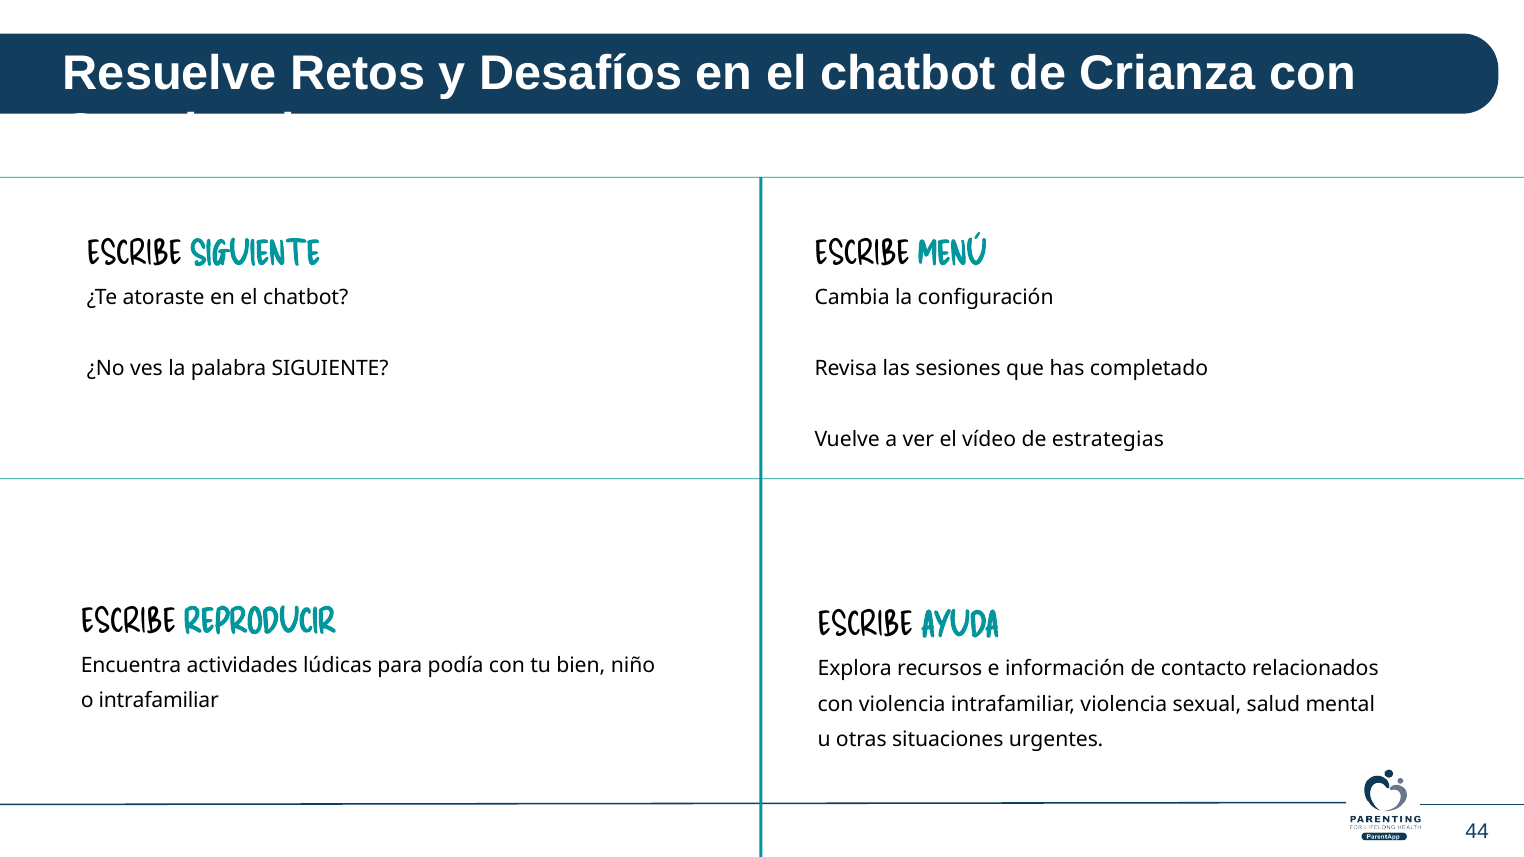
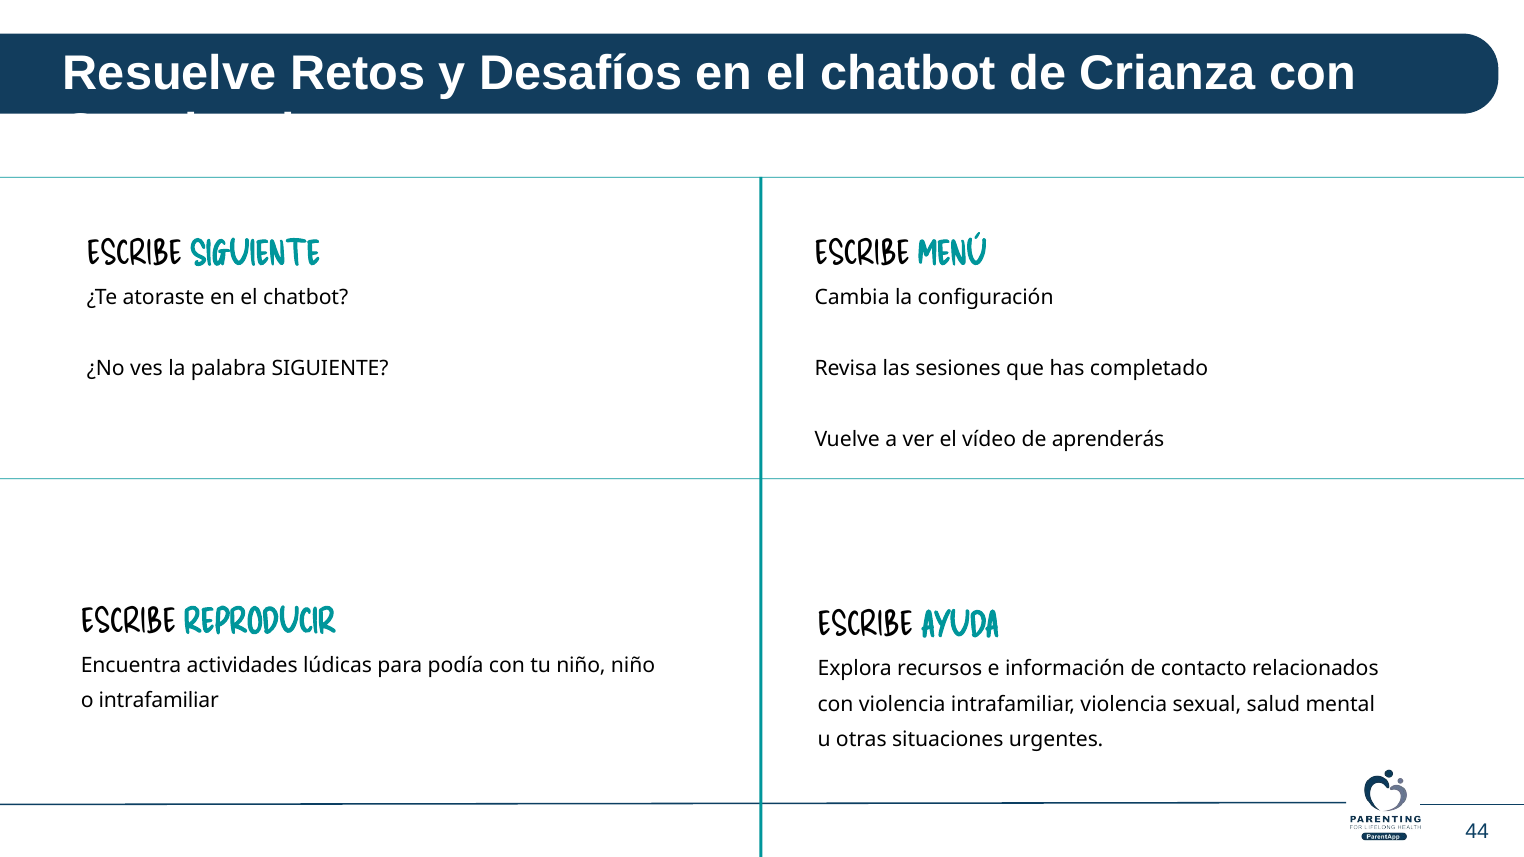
estrategias: estrategias -> aprenderás (1108, 440)
tu bien: bien -> niño (581, 666)
